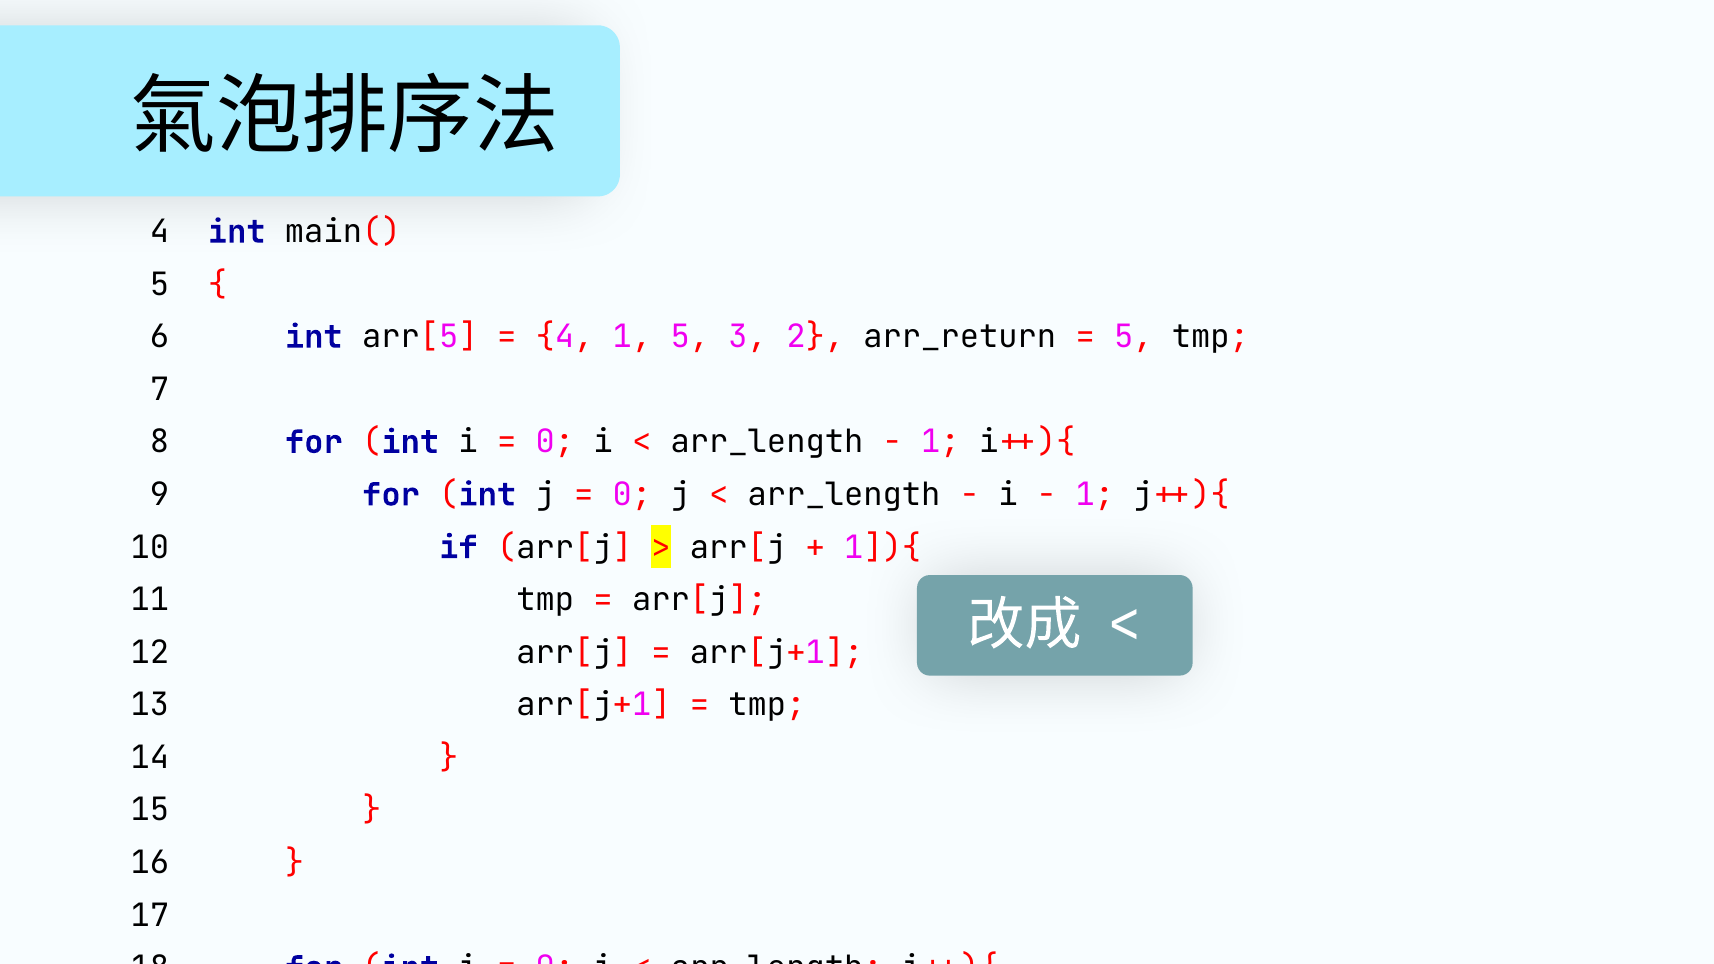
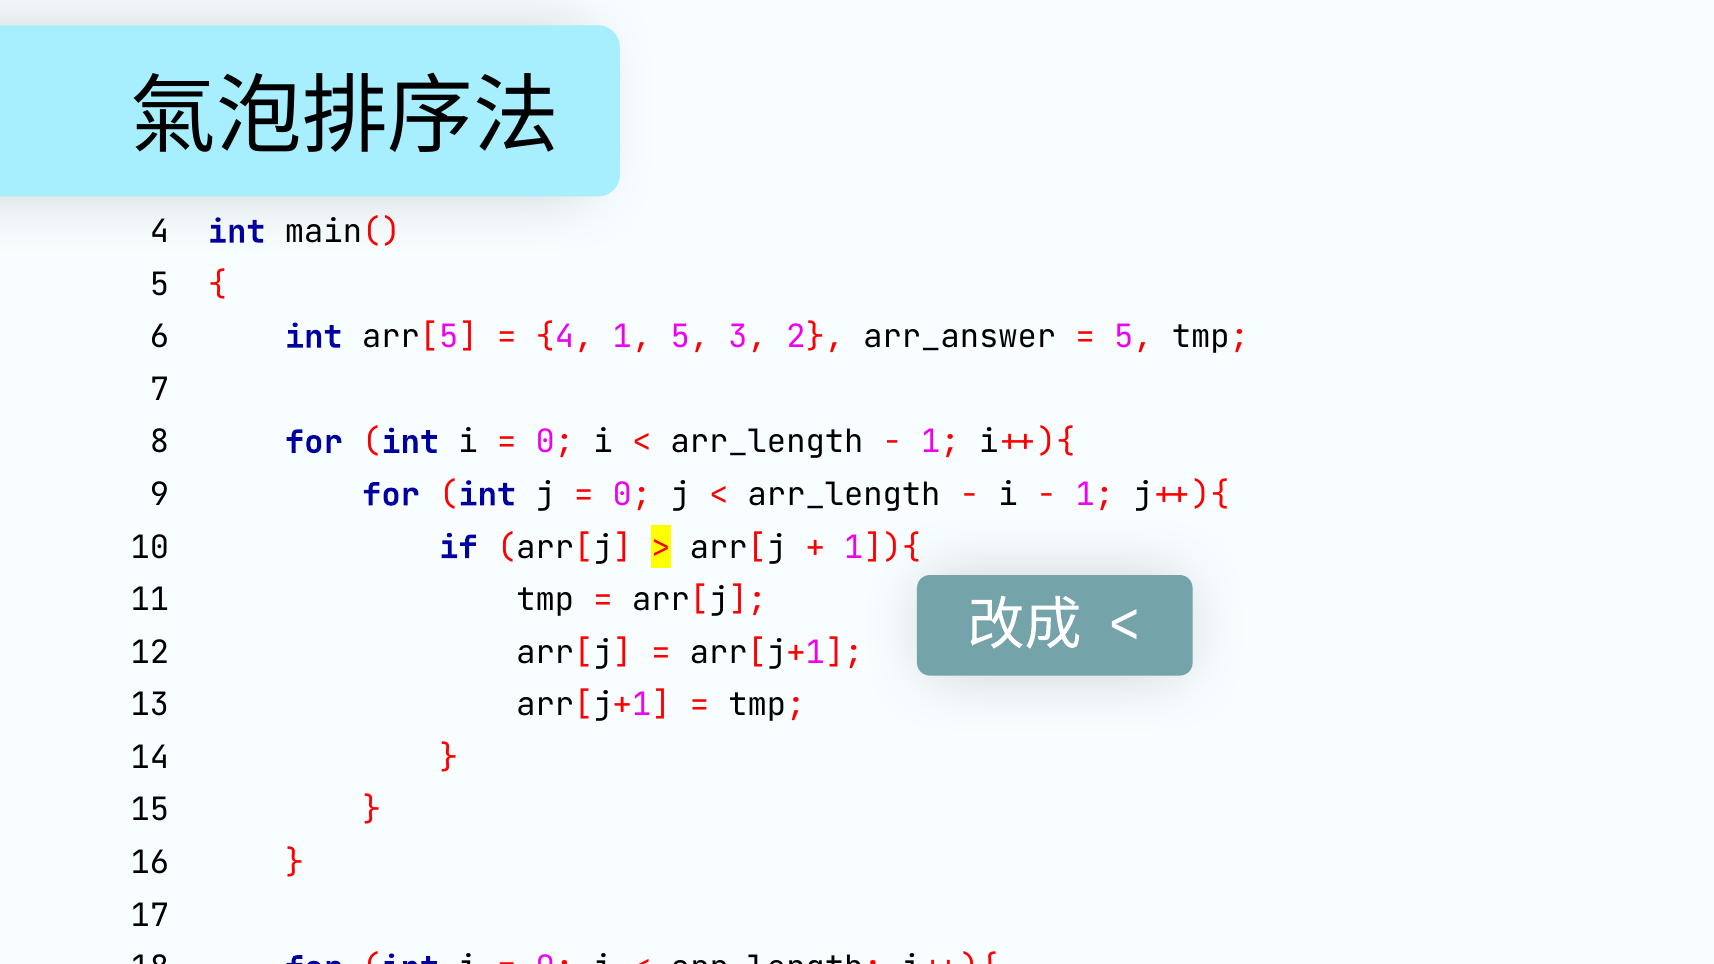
arr_return: arr_return -> arr_answer (960, 337)
